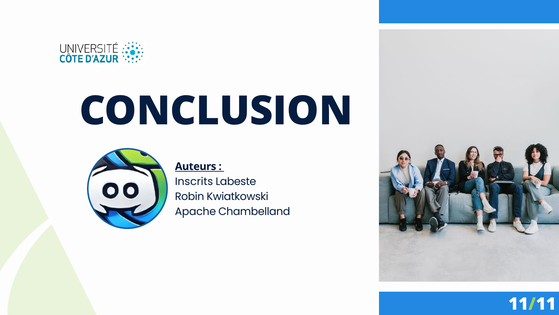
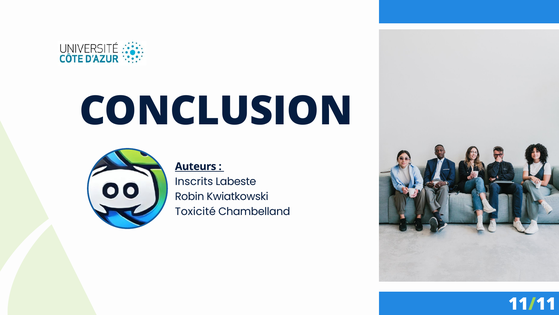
Apache: Apache -> Toxicité (195, 211)
